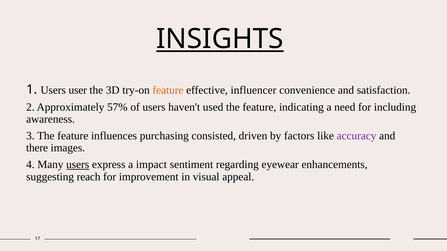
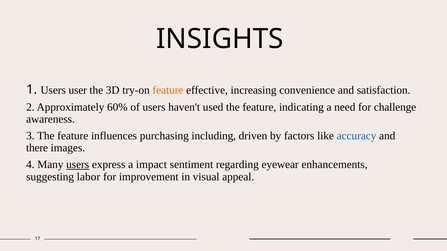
INSIGHTS underline: present -> none (220, 39)
influencer: influencer -> increasing (254, 90)
57%: 57% -> 60% (117, 107)
including: including -> challenge (395, 107)
consisted: consisted -> including (214, 136)
accuracy colour: purple -> blue (357, 136)
reach: reach -> labor (88, 177)
